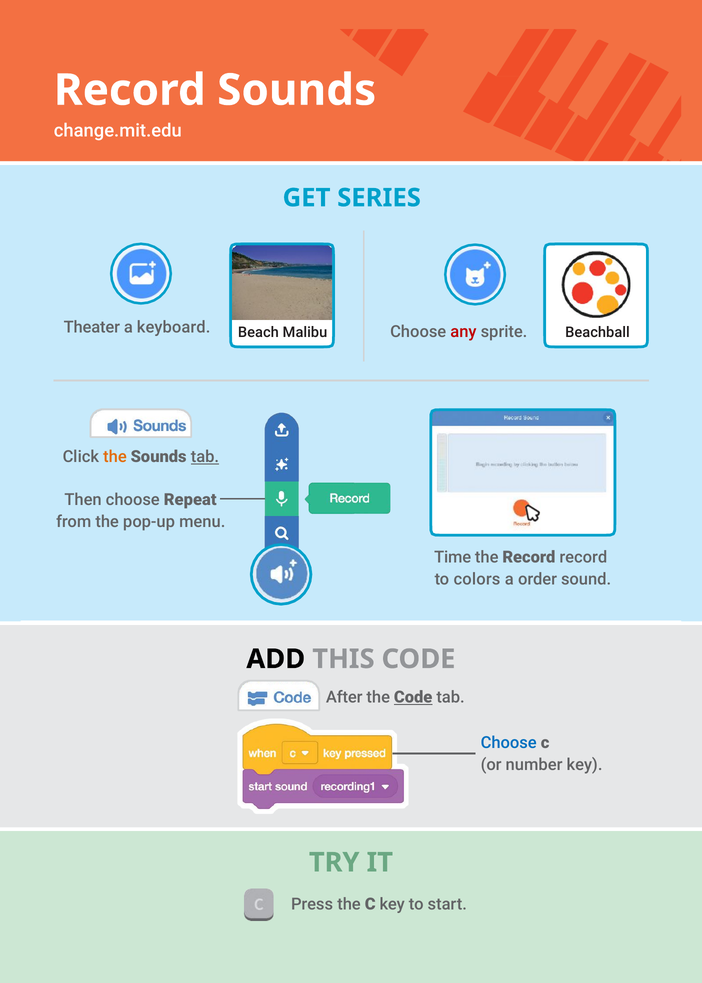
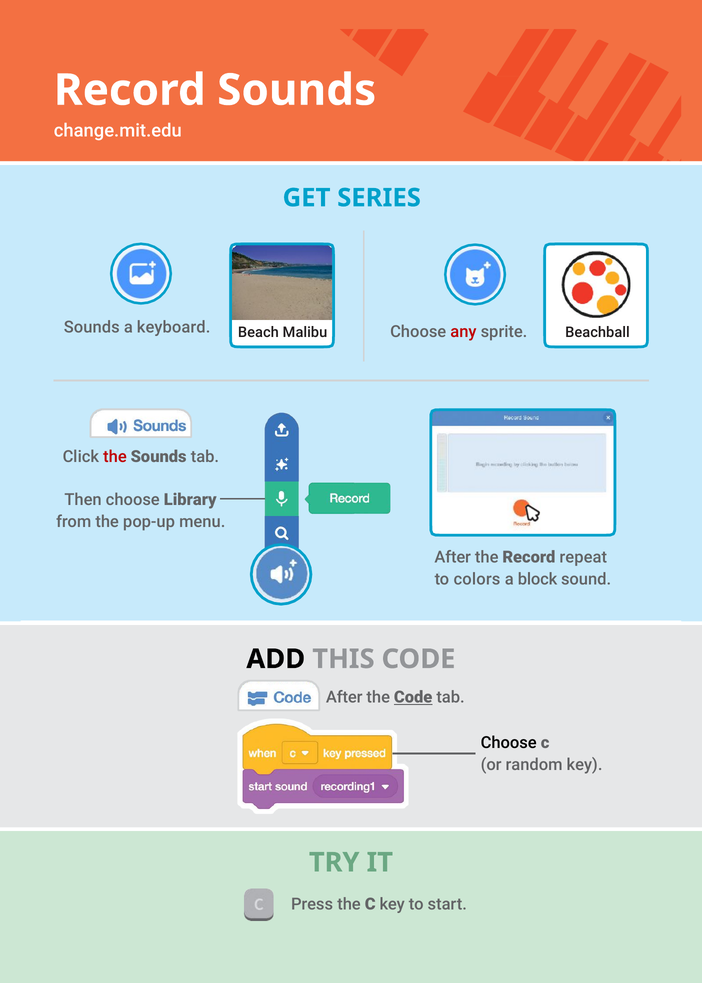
Theater: Theater -> Sounds (92, 327)
the colour: orange -> red (115, 457)
tab underline: present -> none (205, 457)
Repeat: Repeat -> Library (190, 500)
Time: Time -> After (453, 557)
Record record: record -> repeat (583, 557)
order: order -> block (538, 579)
Choose colour: blue -> black (509, 743)
number: number -> random (534, 765)
